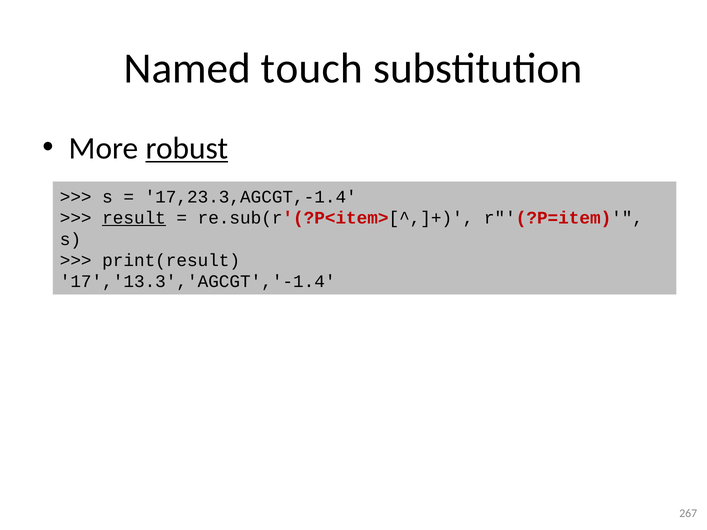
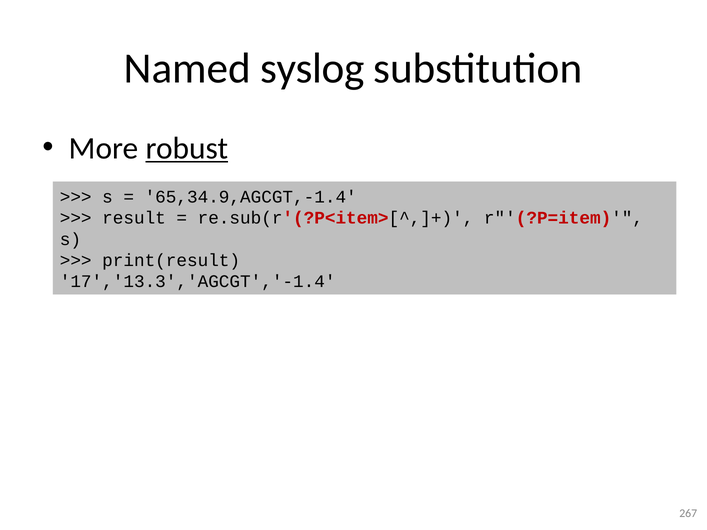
touch: touch -> syslog (312, 68)
17,23.3,AGCGT,-1.4: 17,23.3,AGCGT,-1.4 -> 65,34.9,AGCGT,-1.4 (251, 197)
result underline: present -> none (134, 218)
